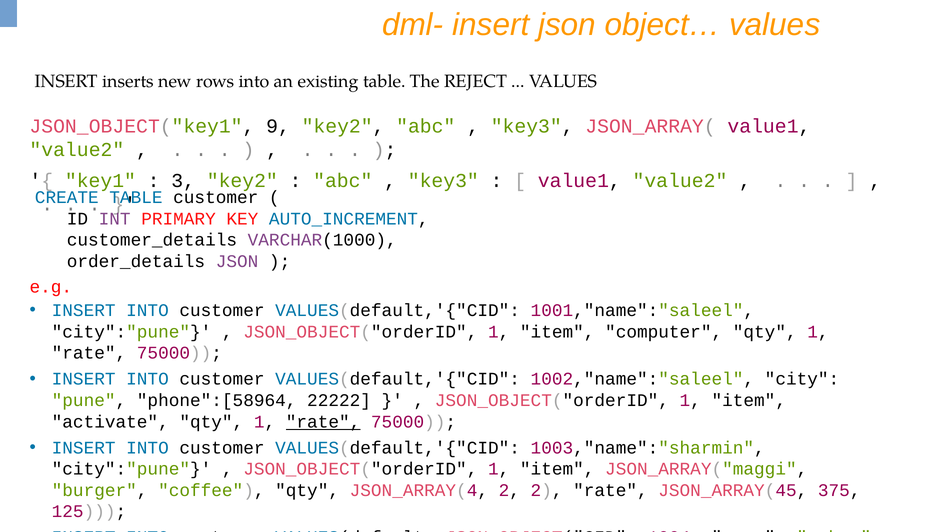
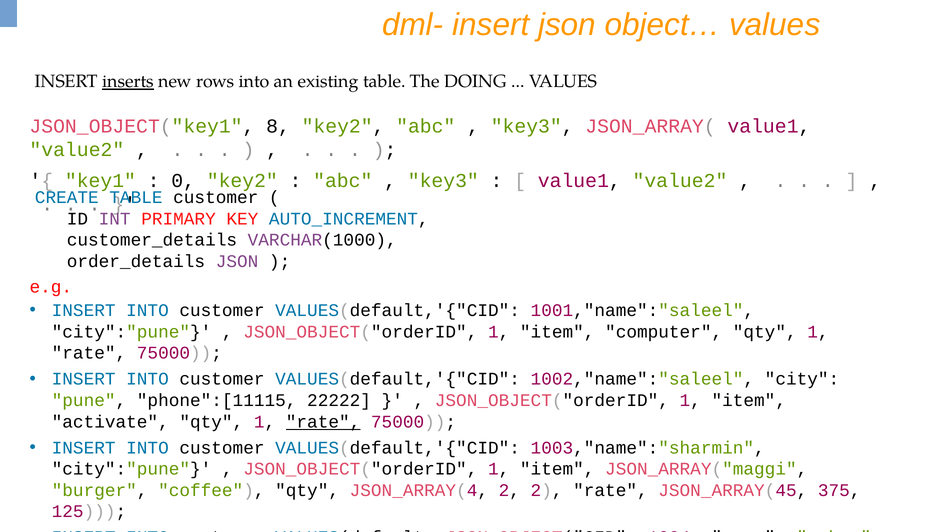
inserts underline: none -> present (128, 82)
REJECT: REJECT -> DOING (475, 82)
9: 9 -> 8 (278, 126)
3: 3 -> 0 (183, 181)
phone":[58964: phone":[58964 -> phone":[11115 (217, 401)
